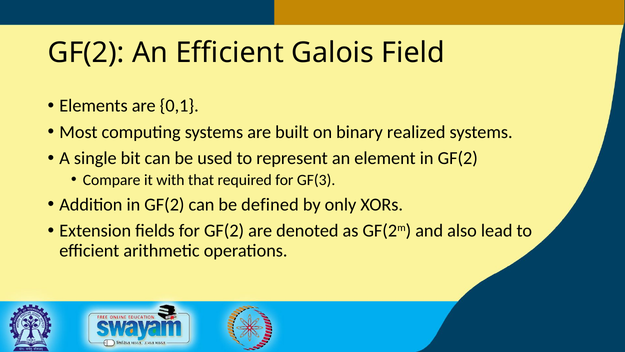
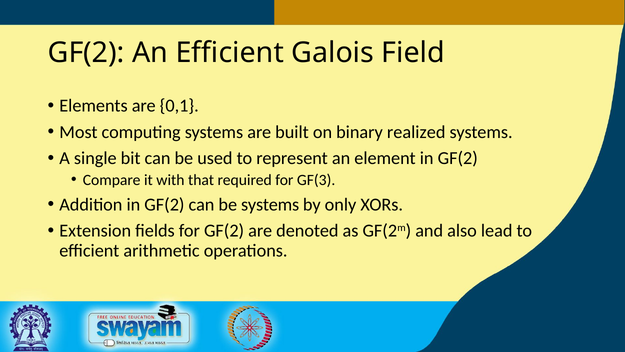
be defined: defined -> systems (270, 204)
